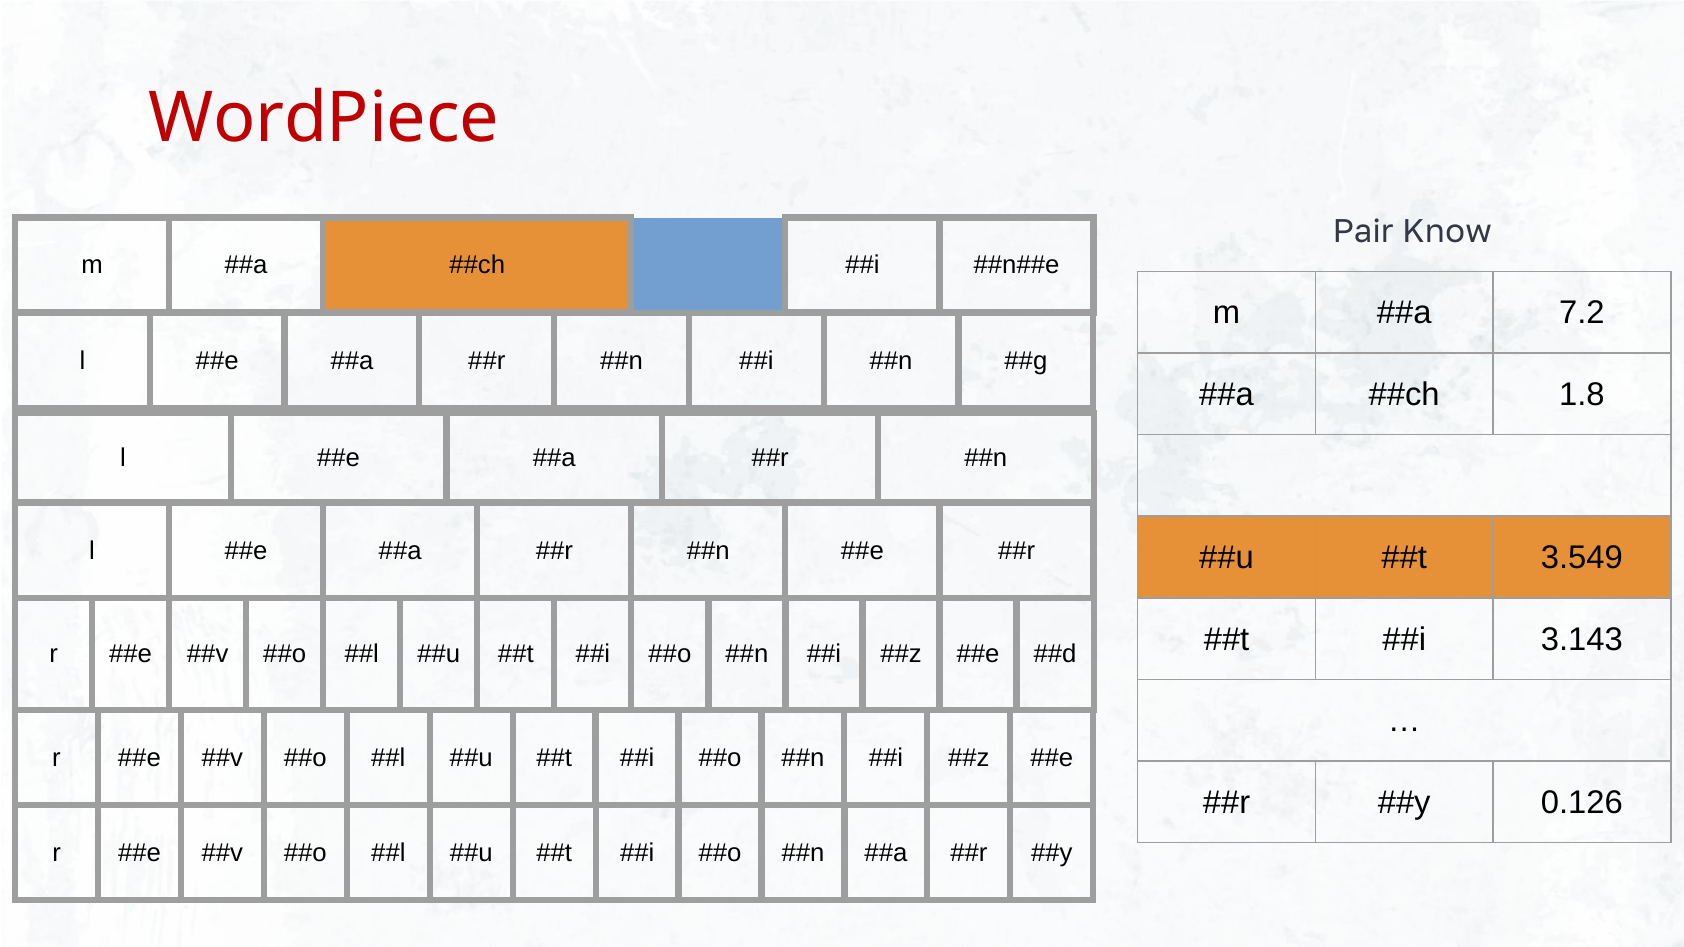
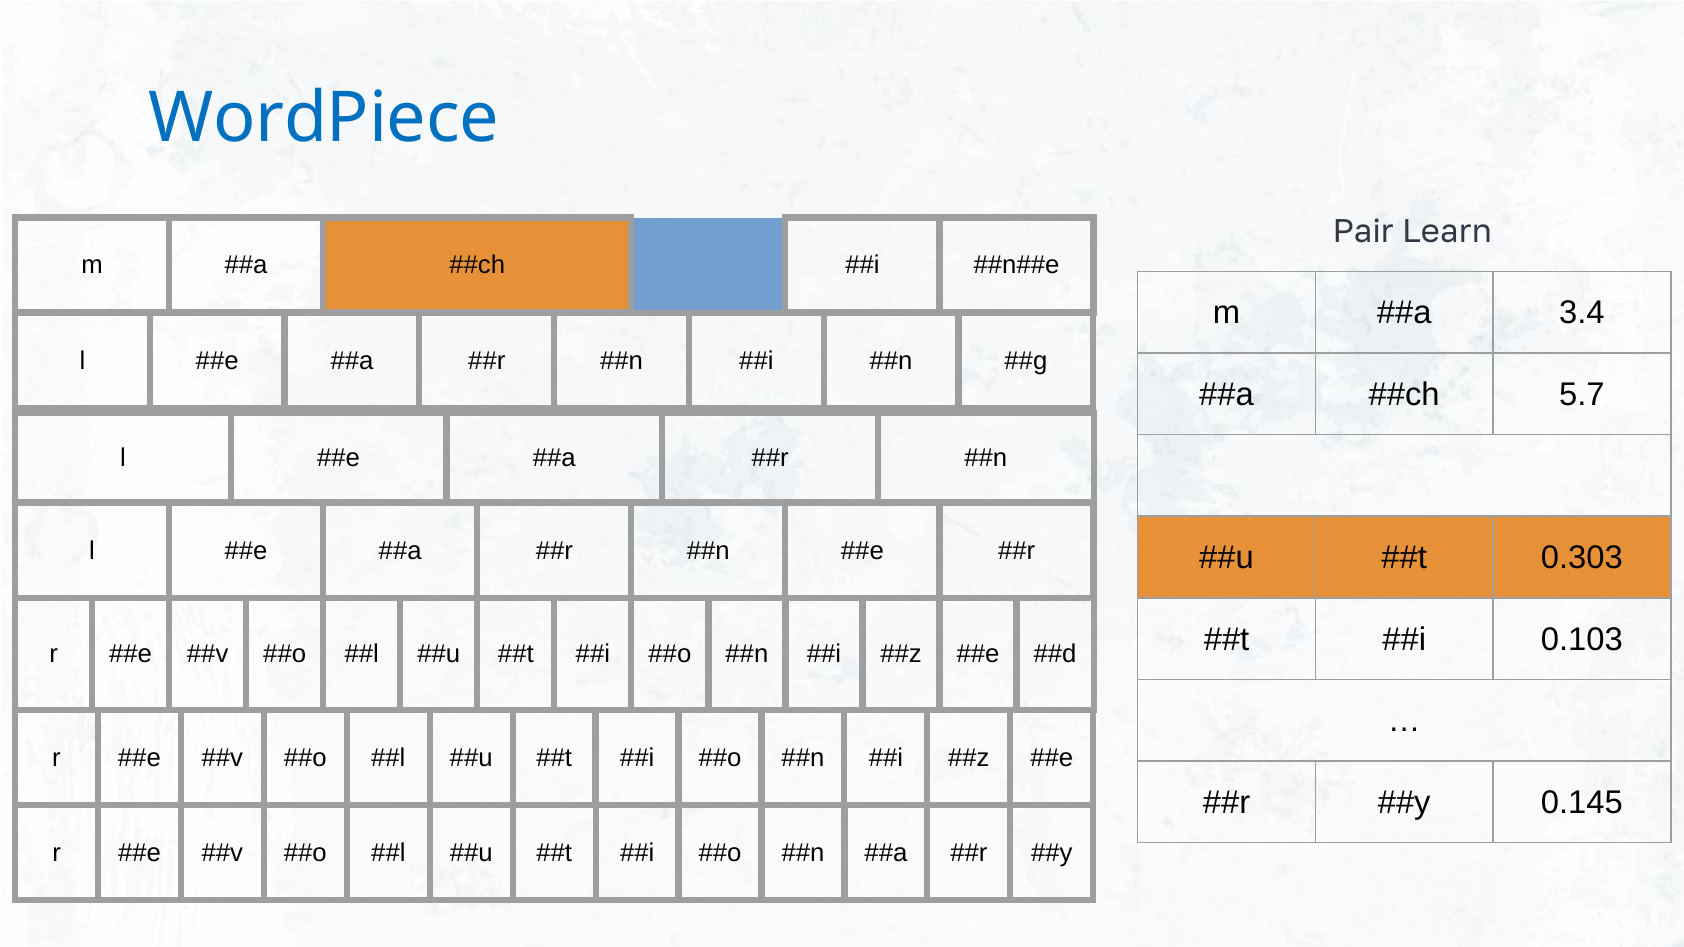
WordPiece colour: red -> blue (324, 119)
Know: Know -> Learn (1447, 232)
7.2: 7.2 -> 3.4 (1582, 313)
1.8: 1.8 -> 5.7 (1582, 395)
3.549: 3.549 -> 0.303 (1582, 558)
3.143: 3.143 -> 0.103 (1582, 639)
0.126: 0.126 -> 0.145 (1582, 803)
